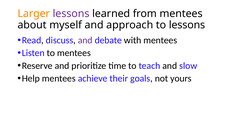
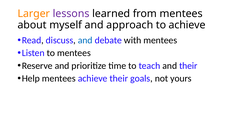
to lessons: lessons -> achieve (187, 25)
and colour: purple -> blue (85, 40)
and slow: slow -> their (188, 66)
